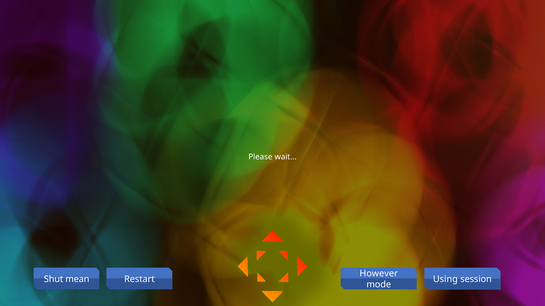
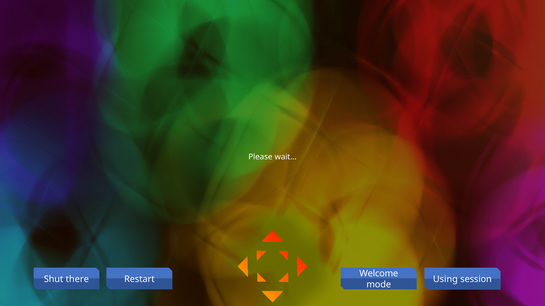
However: However -> Welcome (379, 274)
mean: mean -> there (77, 280)
